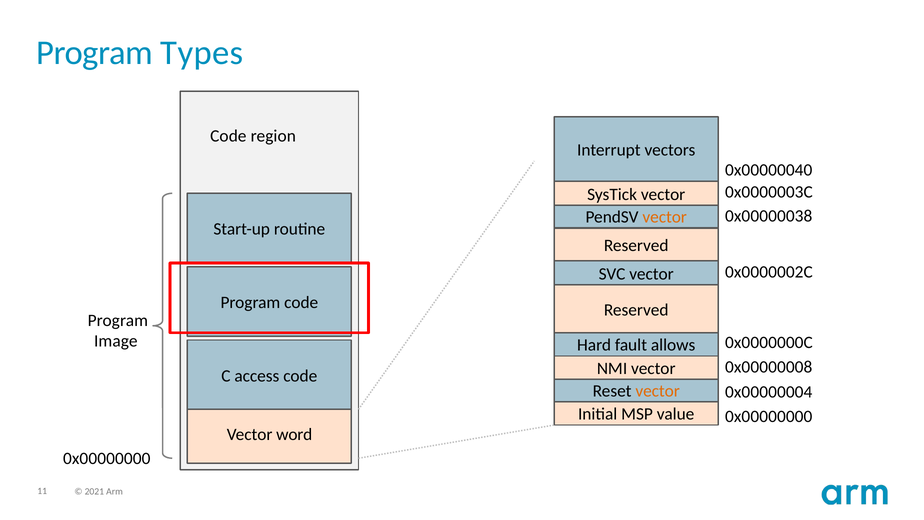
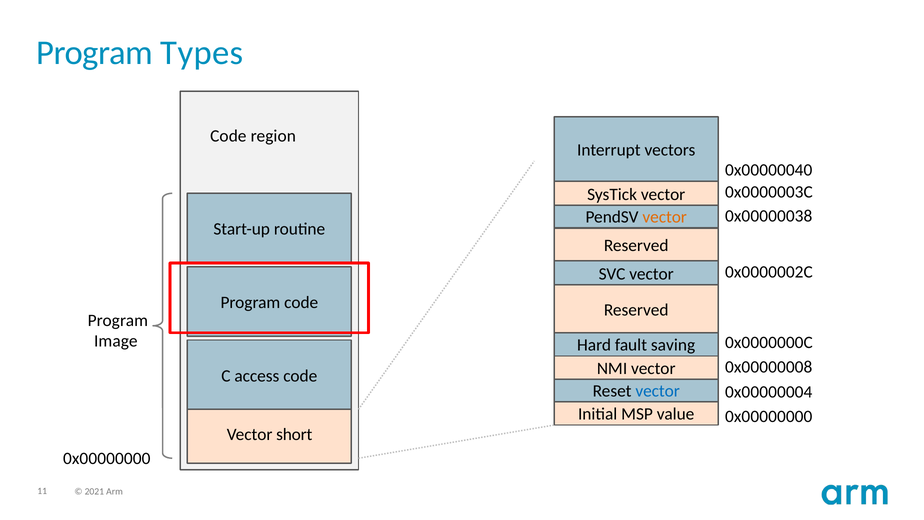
allows: allows -> saving (673, 345)
vector colour: orange -> blue (658, 391)
word: word -> short (294, 434)
